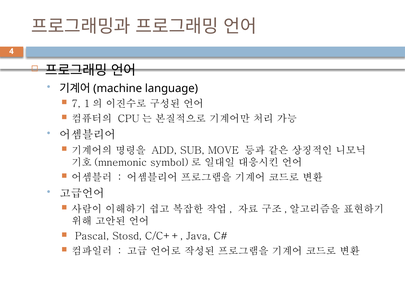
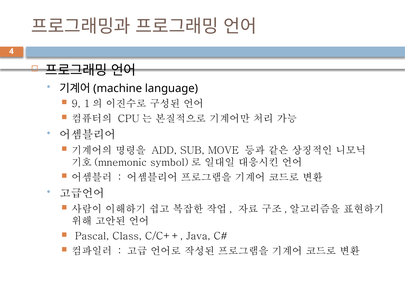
7: 7 -> 9 (76, 104)
Stosd: Stosd -> Class (127, 236)
